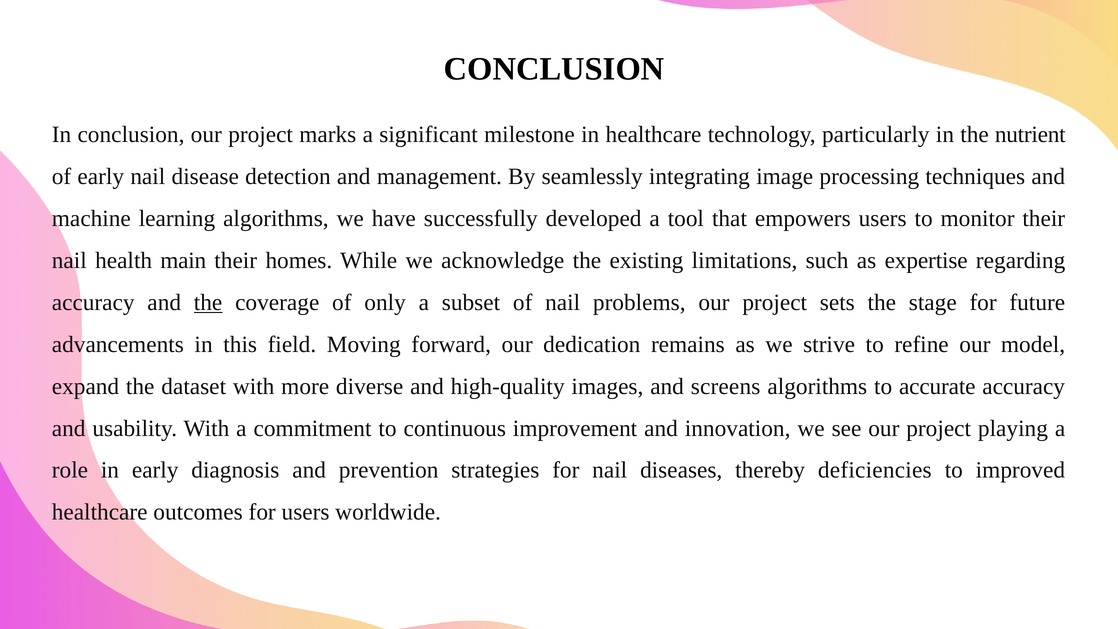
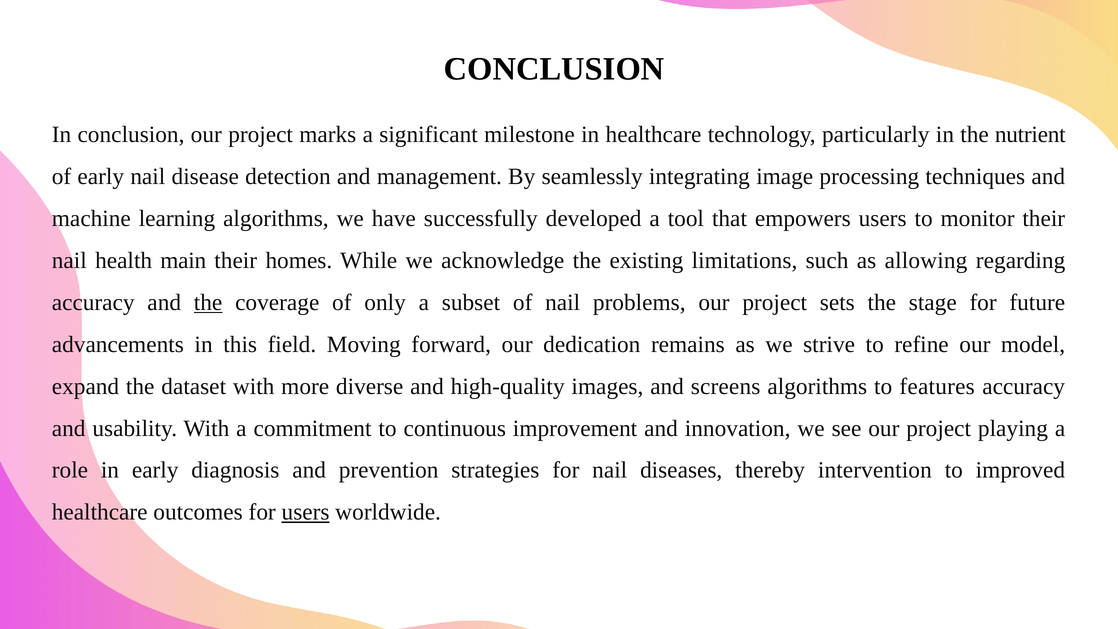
expertise: expertise -> allowing (926, 261)
accurate: accurate -> features (937, 386)
deficiencies: deficiencies -> intervention (875, 470)
users underline: none -> present (306, 512)
